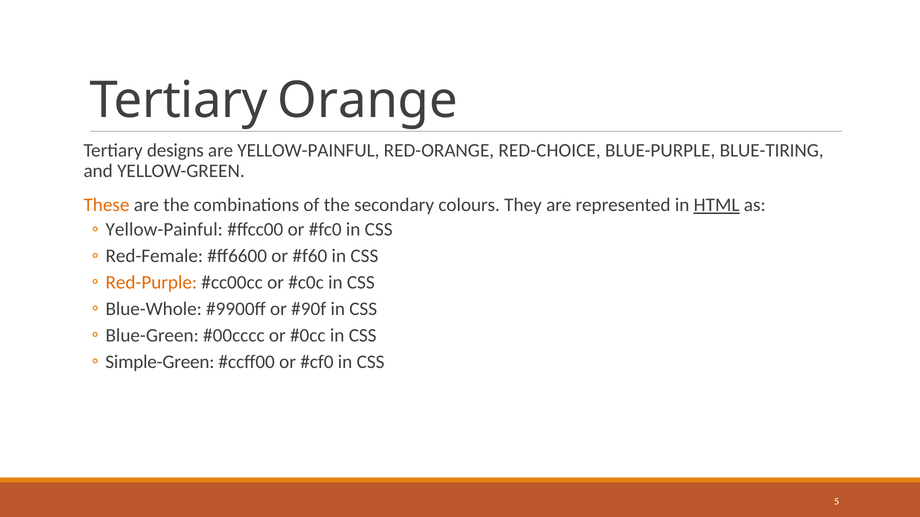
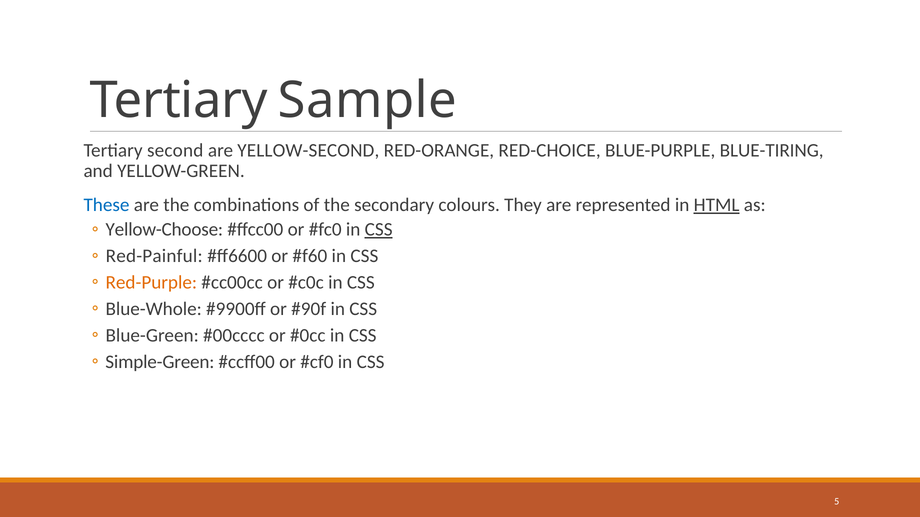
Orange: Orange -> Sample (367, 101)
designs: designs -> second (175, 150)
are YELLOW-PAINFUL: YELLOW-PAINFUL -> YELLOW-SECOND (308, 150)
These colour: orange -> blue (106, 205)
Yellow-Painful: Yellow-Painful -> Yellow-Choose (164, 230)
CSS underline: none -> present (379, 230)
Red-Female: Red-Female -> Red-Painful (154, 256)
